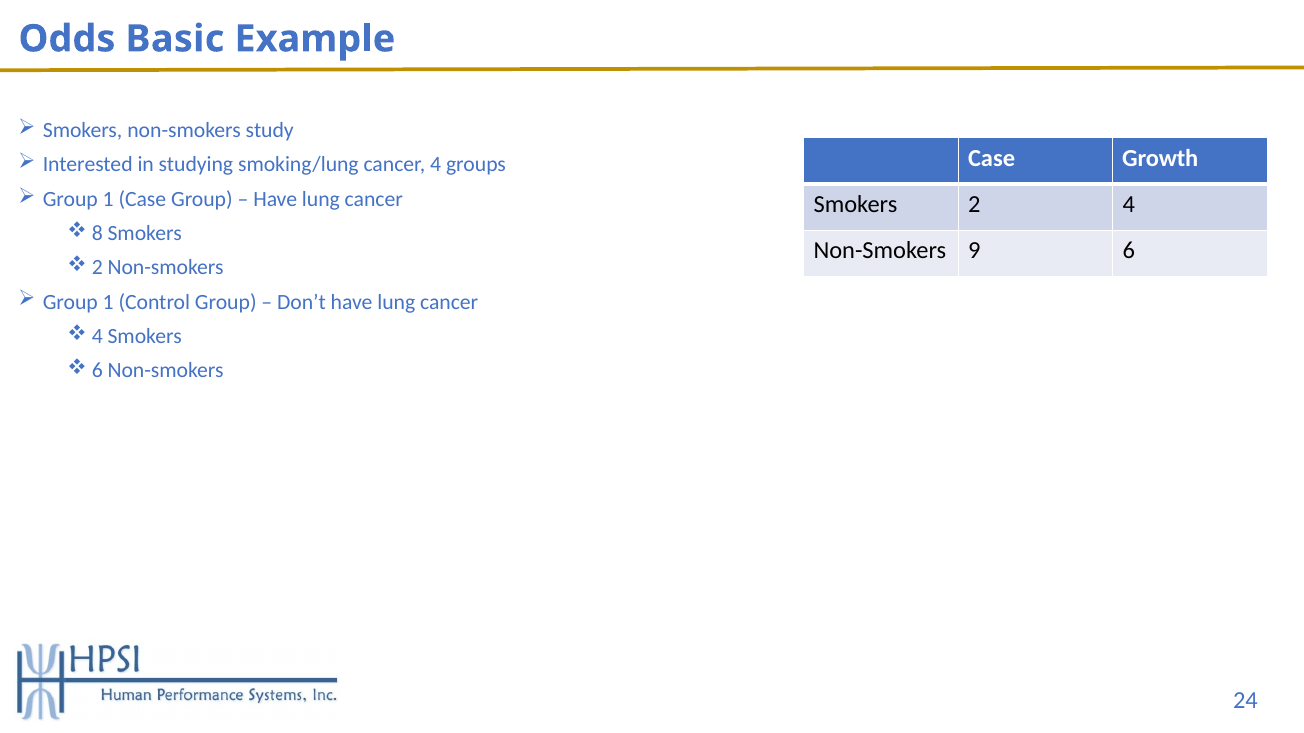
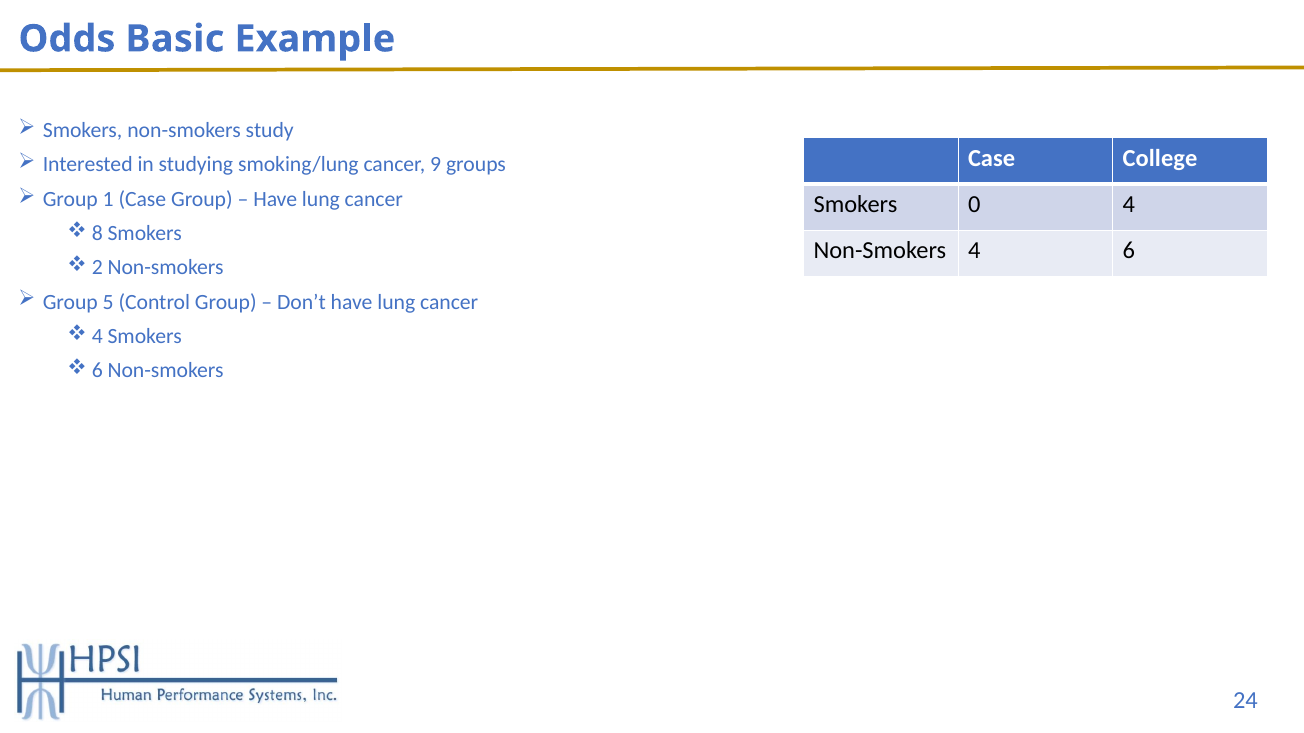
Growth: Growth -> College (1160, 158)
cancer 4: 4 -> 9 (436, 165)
2: 2 -> 0 (974, 204)
Non-Smokers 9: 9 -> 4 (974, 251)
1: 1 -> 5 (108, 302)
